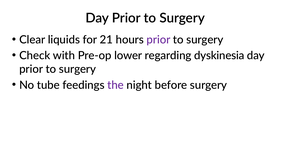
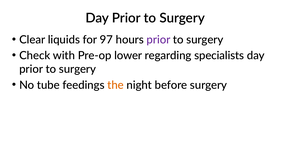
21: 21 -> 97 (106, 40)
dyskinesia: dyskinesia -> specialists (219, 55)
the colour: purple -> orange (116, 85)
